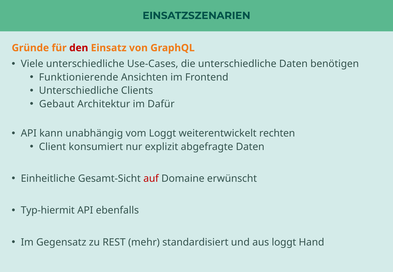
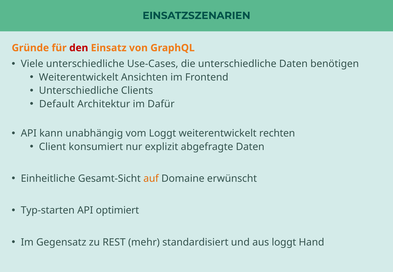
Funktionierende: Funktionierende -> Weiterentwickelt (79, 77)
Gebaut: Gebaut -> Default (57, 104)
auf colour: red -> orange (151, 179)
Typ-hiermit: Typ-hiermit -> Typ-starten (48, 210)
ebenfalls: ebenfalls -> optimiert (117, 210)
